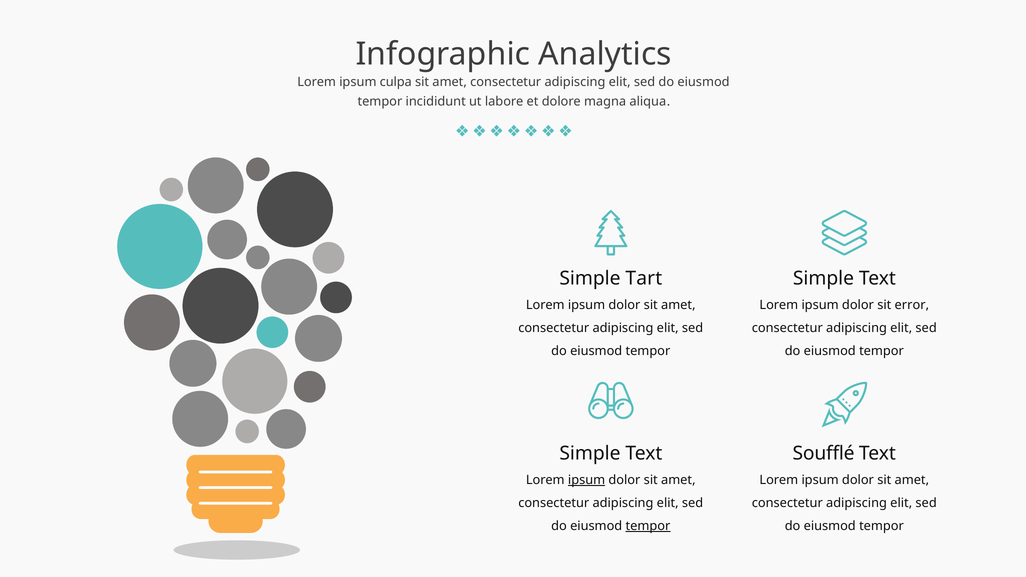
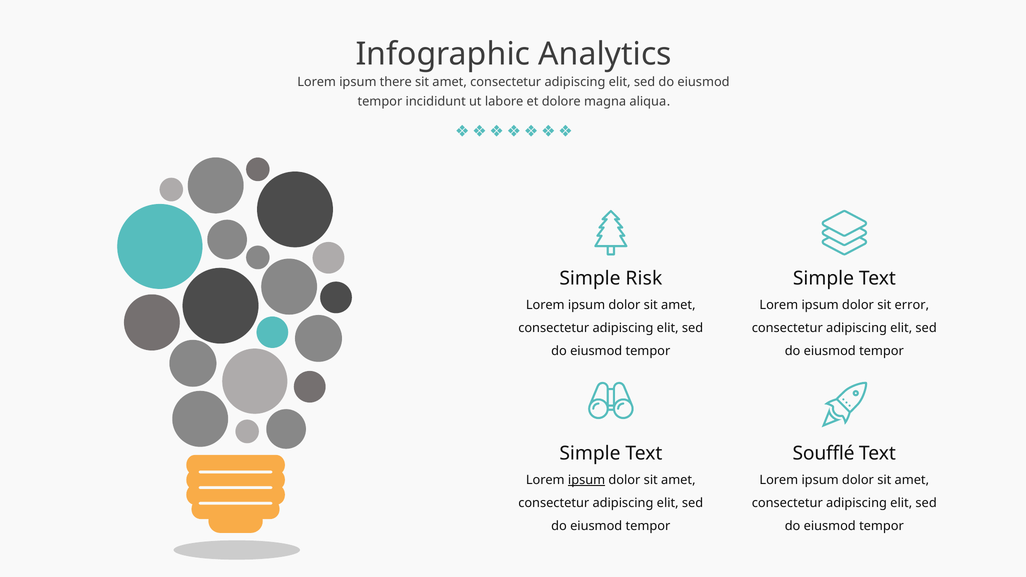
culpa: culpa -> there (396, 82)
Tart: Tart -> Risk (644, 278)
tempor underline: present -> none (648, 526)
